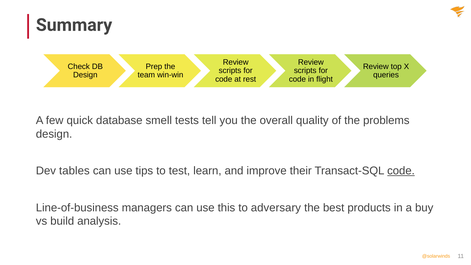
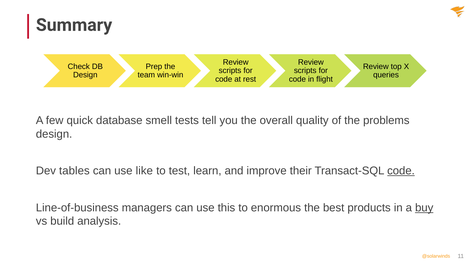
tips: tips -> like (144, 171)
adversary: adversary -> enormous (276, 208)
buy underline: none -> present (424, 208)
